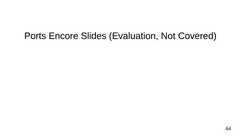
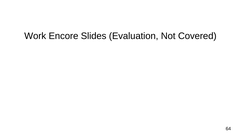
Ports: Ports -> Work (35, 36)
